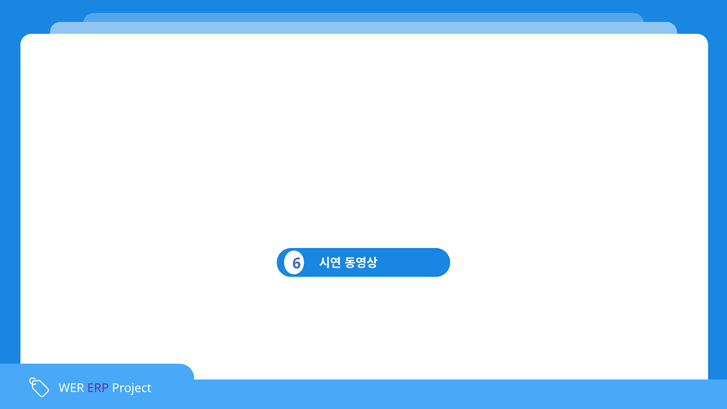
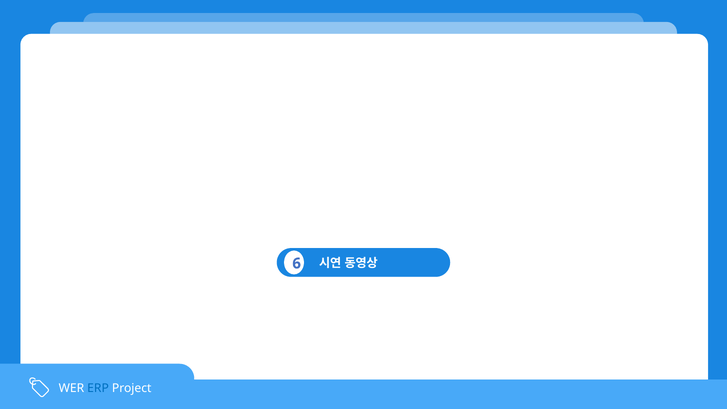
ERP colour: purple -> blue (98, 388)
